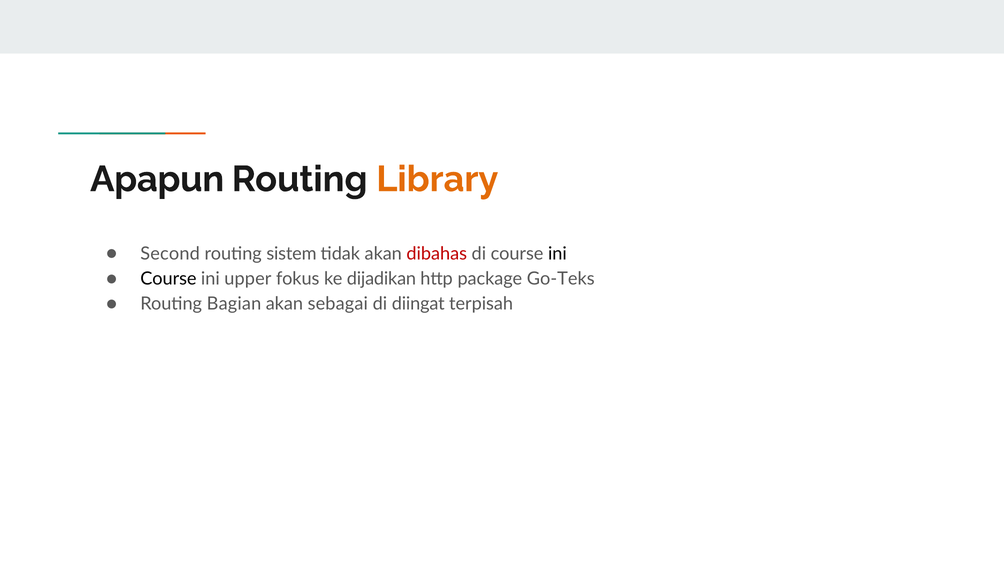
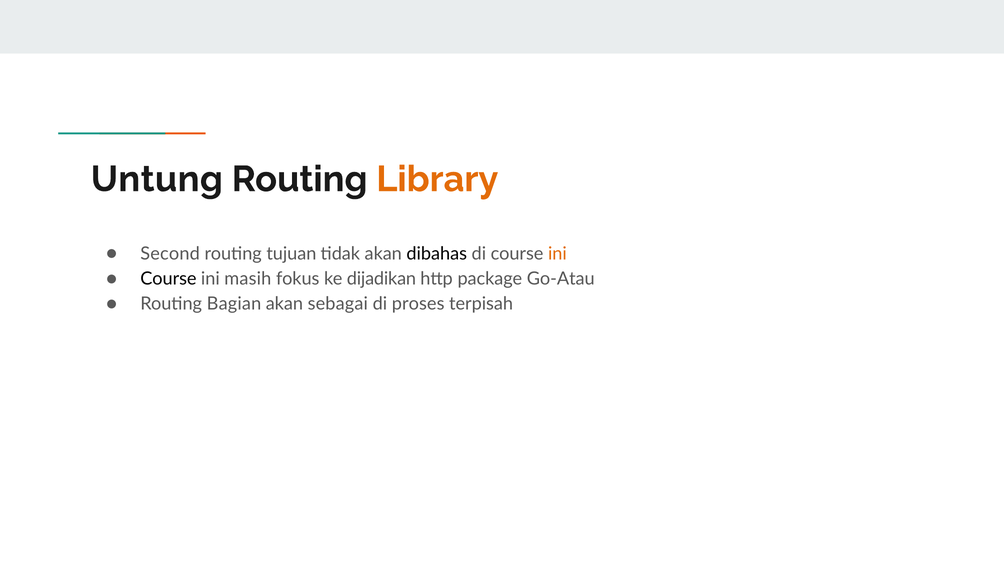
Apapun: Apapun -> Untung (157, 179)
sistem: sistem -> tujuan (291, 254)
dibahas colour: red -> black (437, 254)
ini colour: black -> orange (557, 254)
upper: upper -> masih (248, 279)
Go-Teks: Go-Teks -> Go-Atau (561, 279)
diingat: diingat -> proses (418, 304)
